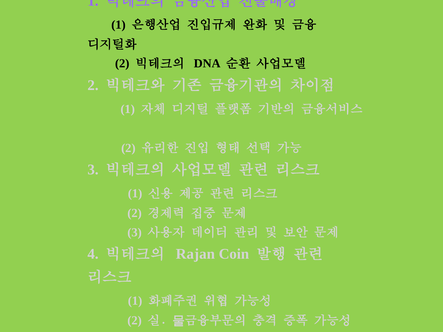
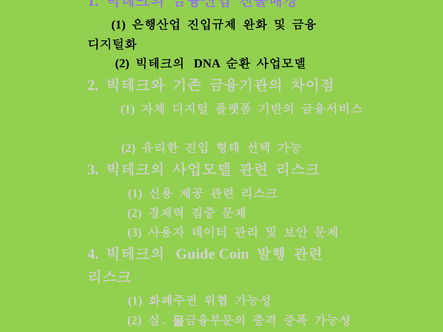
Rajan: Rajan -> Guide (195, 254)
